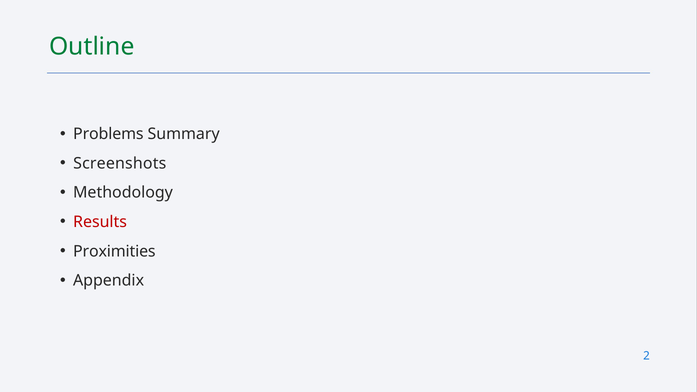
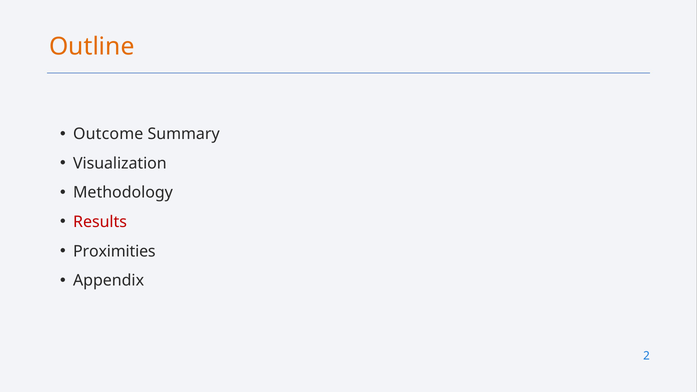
Outline colour: green -> orange (92, 47)
Problems: Problems -> Outcome (108, 134)
Screenshots: Screenshots -> Visualization (120, 163)
